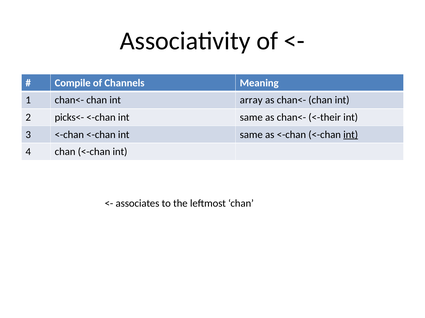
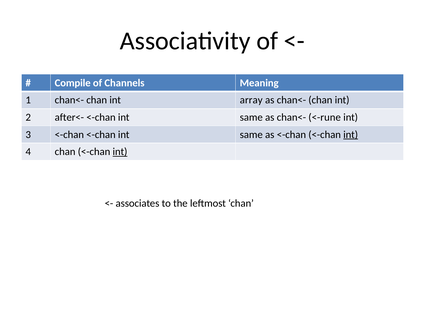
picks<-: picks<- -> after<- (69, 118)
<-their: <-their -> <-rune (325, 118)
int underline: none -> present (120, 152)
